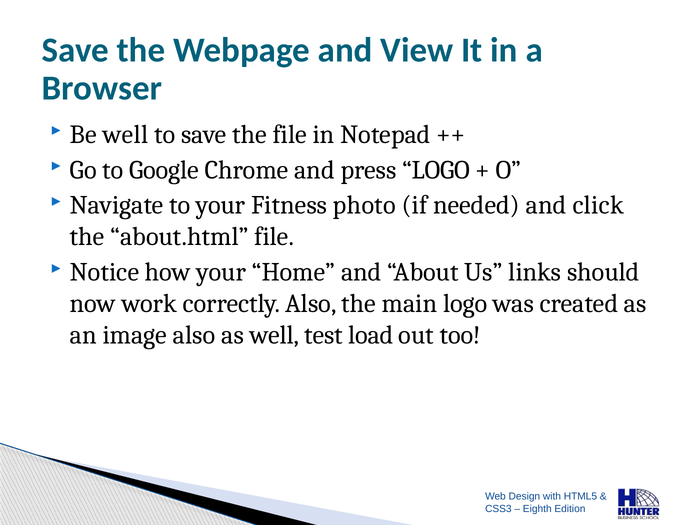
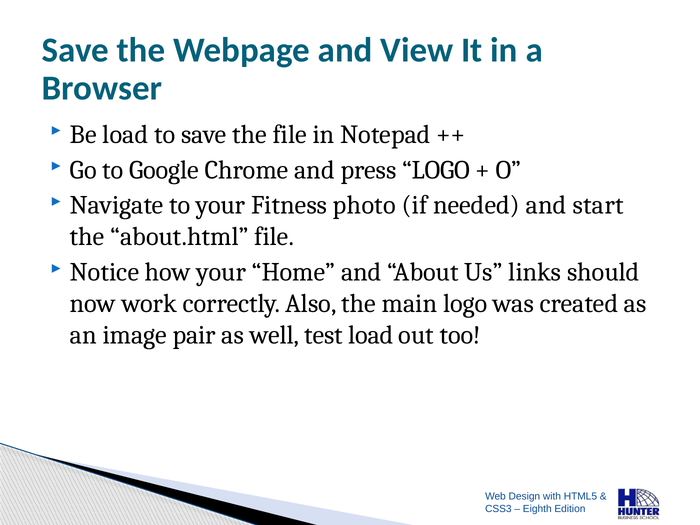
Be well: well -> load (125, 134)
click: click -> start (598, 205)
image also: also -> pair (194, 335)
